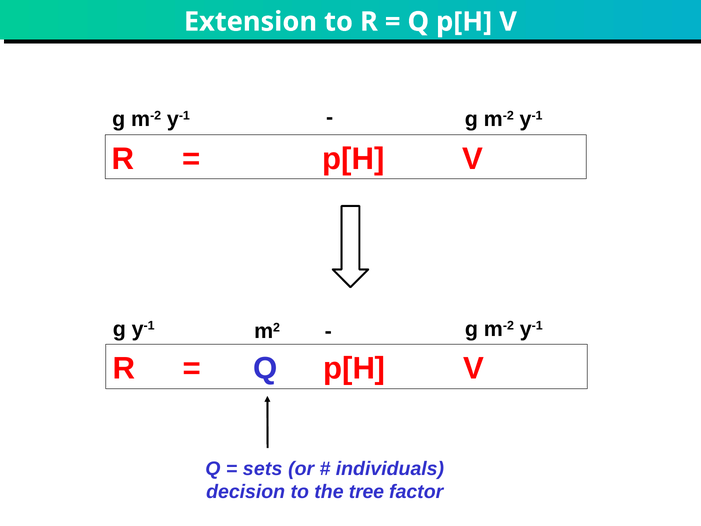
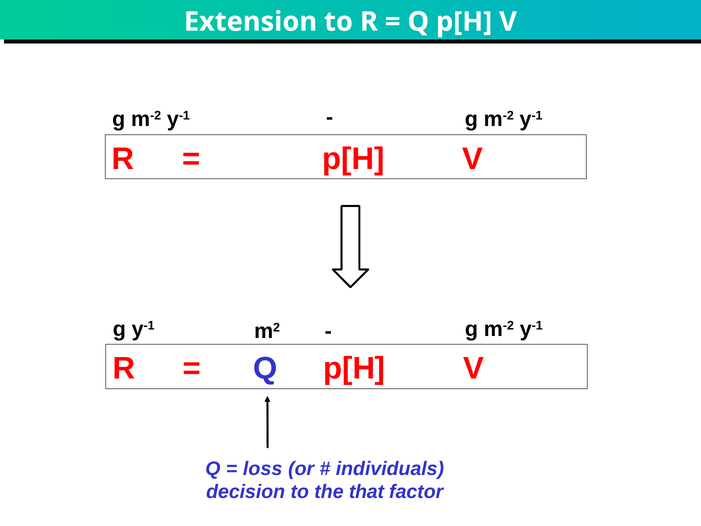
sets: sets -> loss (263, 468)
tree: tree -> that (366, 492)
